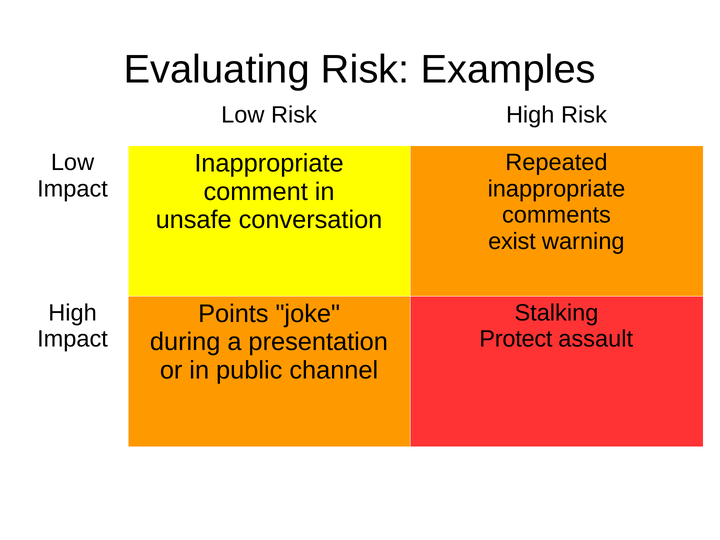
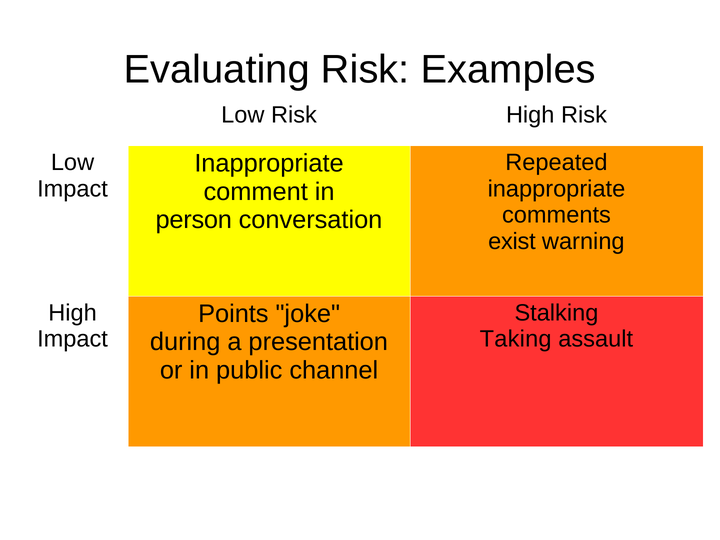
unsafe: unsafe -> person (194, 220)
Protect: Protect -> Taking (516, 339)
